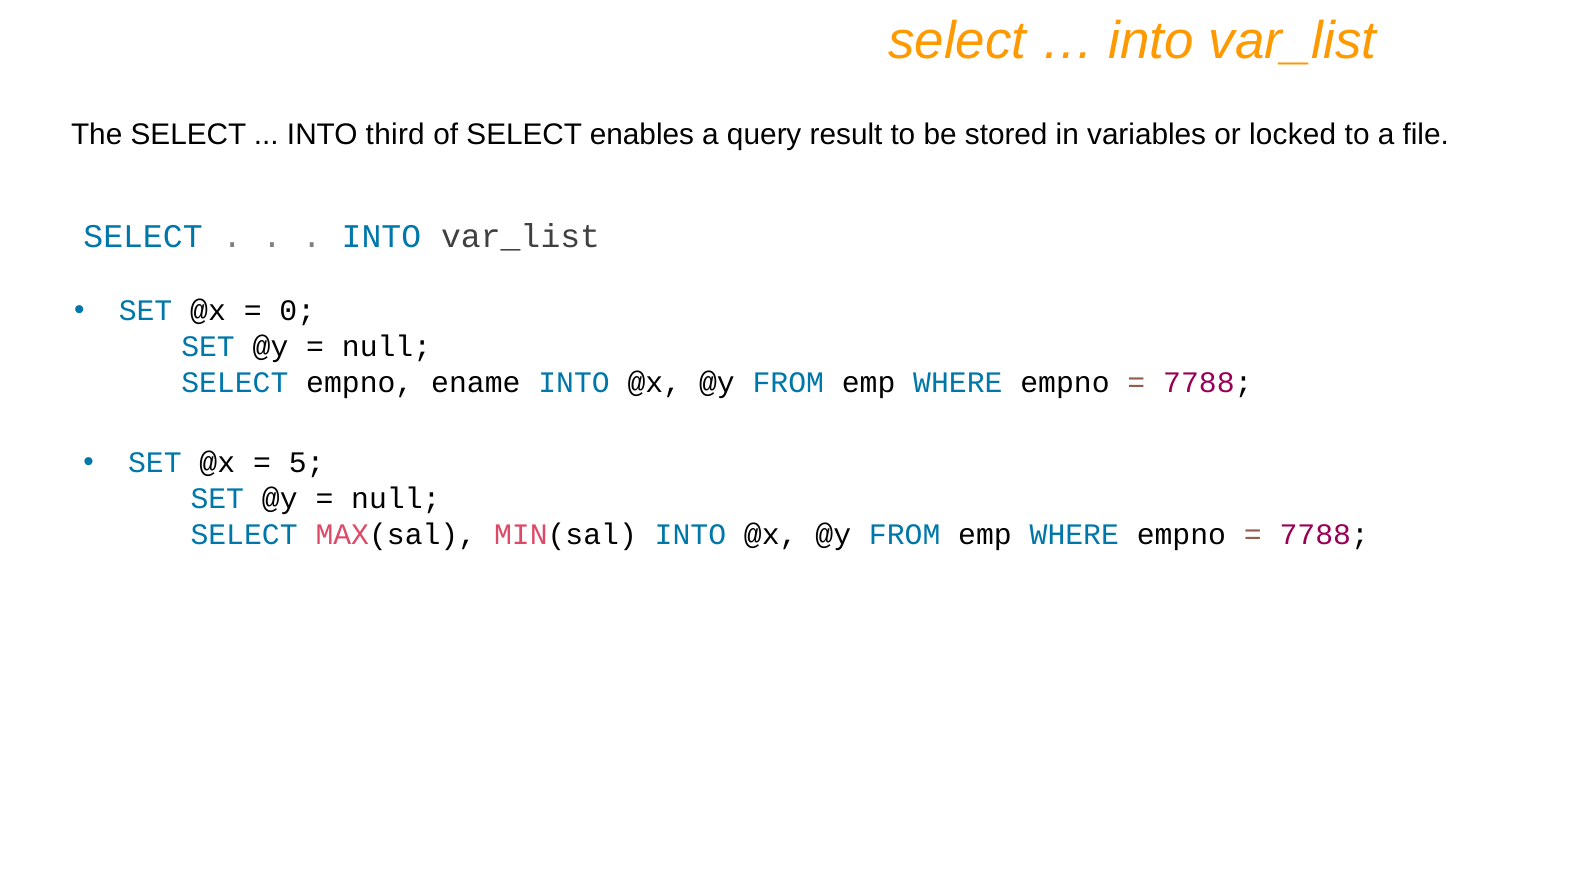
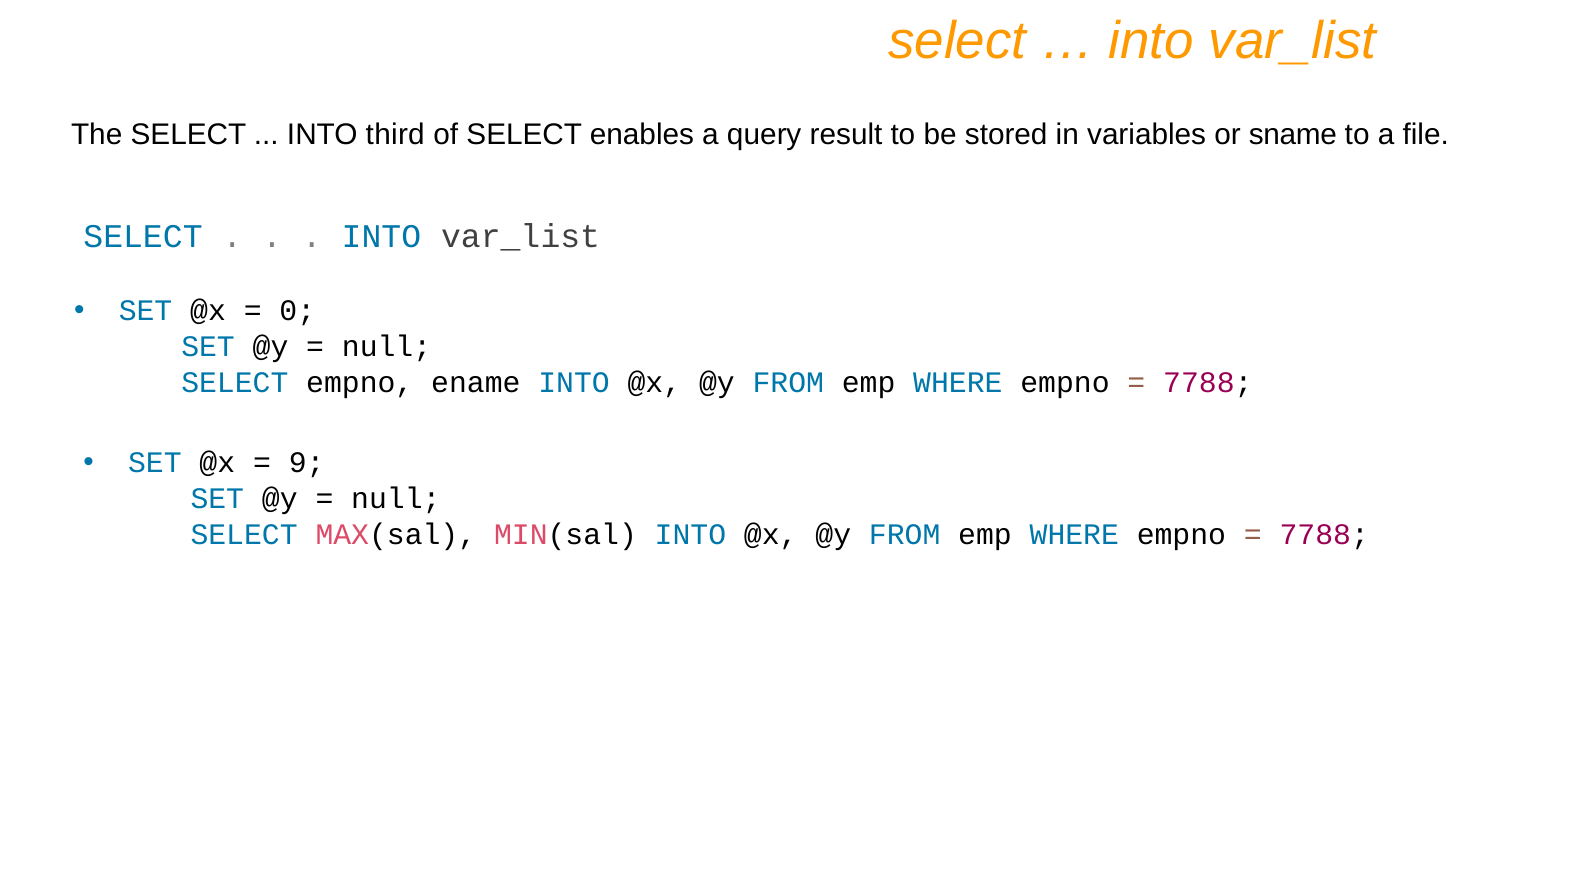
locked: locked -> sname (1293, 135)
5: 5 -> 9 (307, 463)
